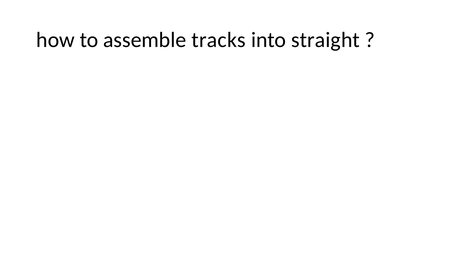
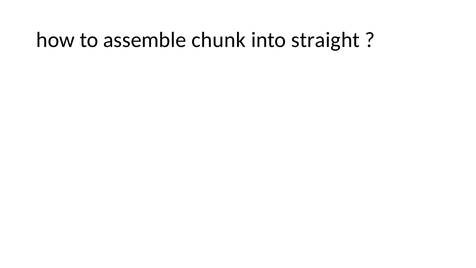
tracks: tracks -> chunk (219, 40)
